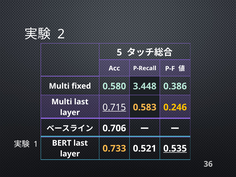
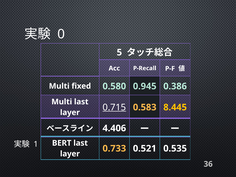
2: 2 -> 0 (61, 34)
3.448: 3.448 -> 0.945 (145, 86)
0.246: 0.246 -> 8.445 (175, 107)
0.706: 0.706 -> 4.406 (114, 128)
0.535 underline: present -> none (175, 148)
